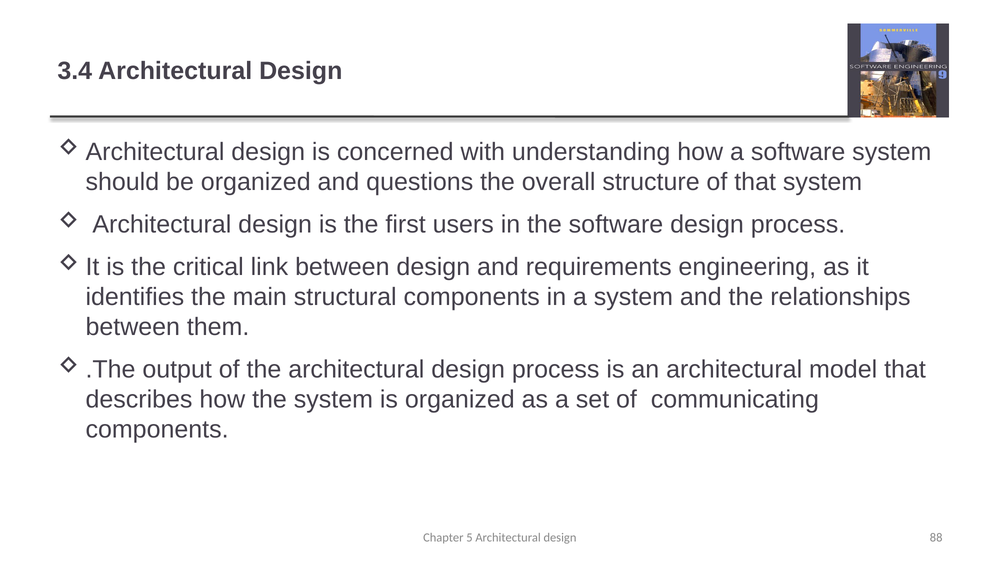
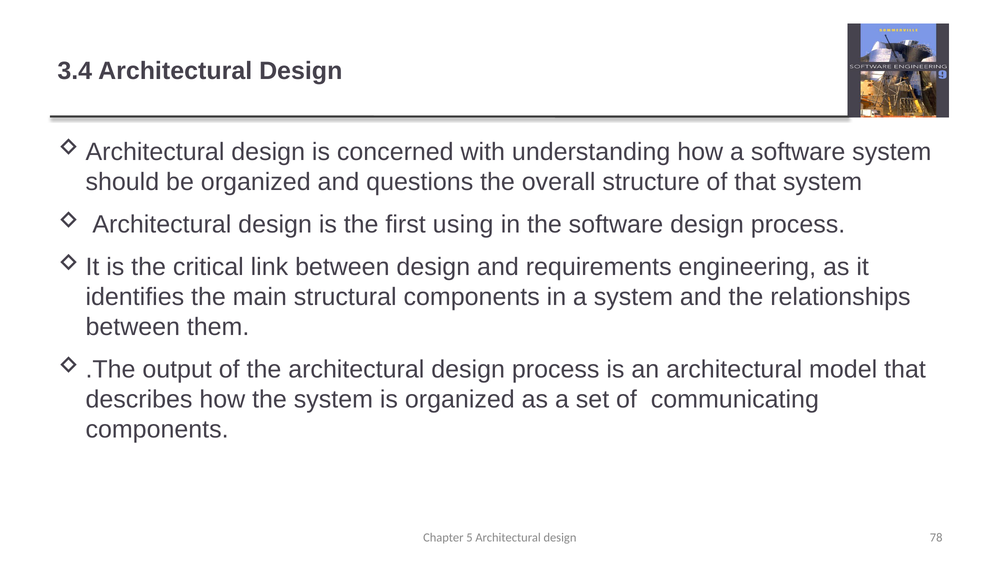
users: users -> using (463, 224)
88: 88 -> 78 (936, 537)
